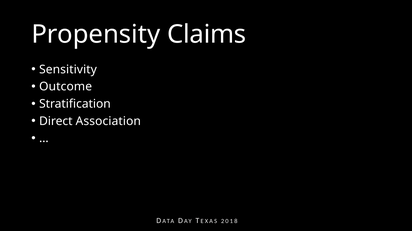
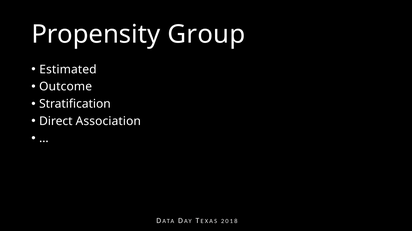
Claims: Claims -> Group (206, 35)
Sensitivity: Sensitivity -> Estimated (68, 70)
